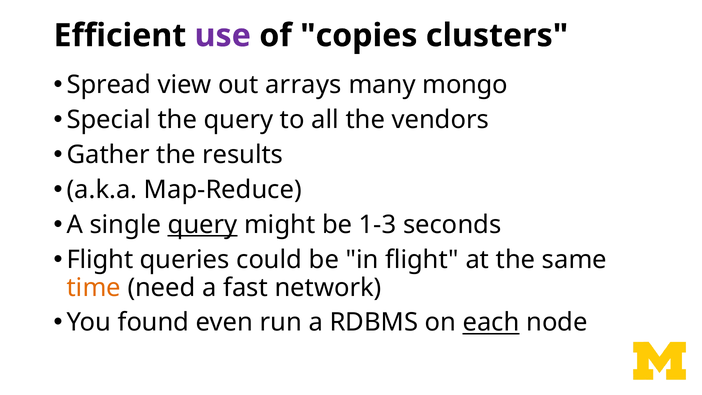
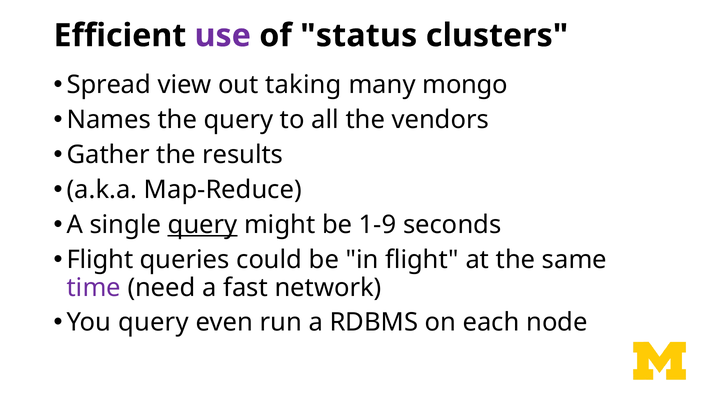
copies: copies -> status (359, 36)
arrays: arrays -> taking (303, 85)
Special: Special -> Names (109, 120)
1-3: 1-3 -> 1-9 (378, 225)
time colour: orange -> purple (94, 287)
You found: found -> query (153, 322)
each underline: present -> none (491, 322)
